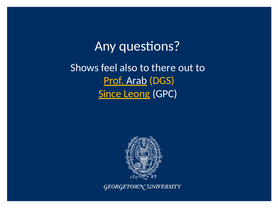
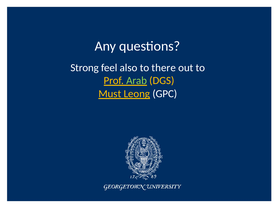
Shows: Shows -> Strong (85, 68)
Arab colour: white -> light green (137, 81)
Since: Since -> Must (110, 94)
